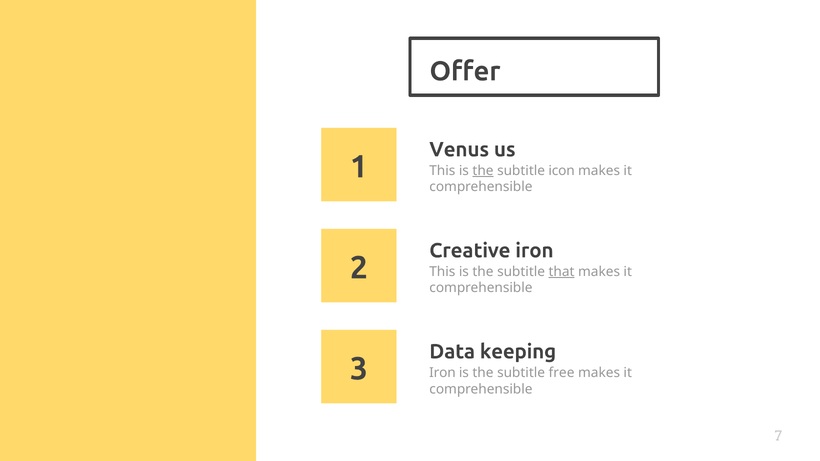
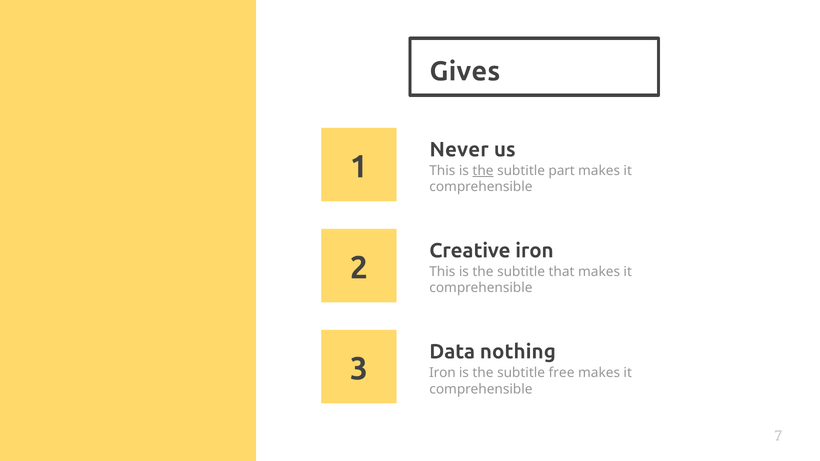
Offer: Offer -> Gives (465, 71)
Venus: Venus -> Never (459, 150)
icon: icon -> part (562, 171)
that underline: present -> none (562, 272)
keeping: keeping -> nothing (518, 352)
